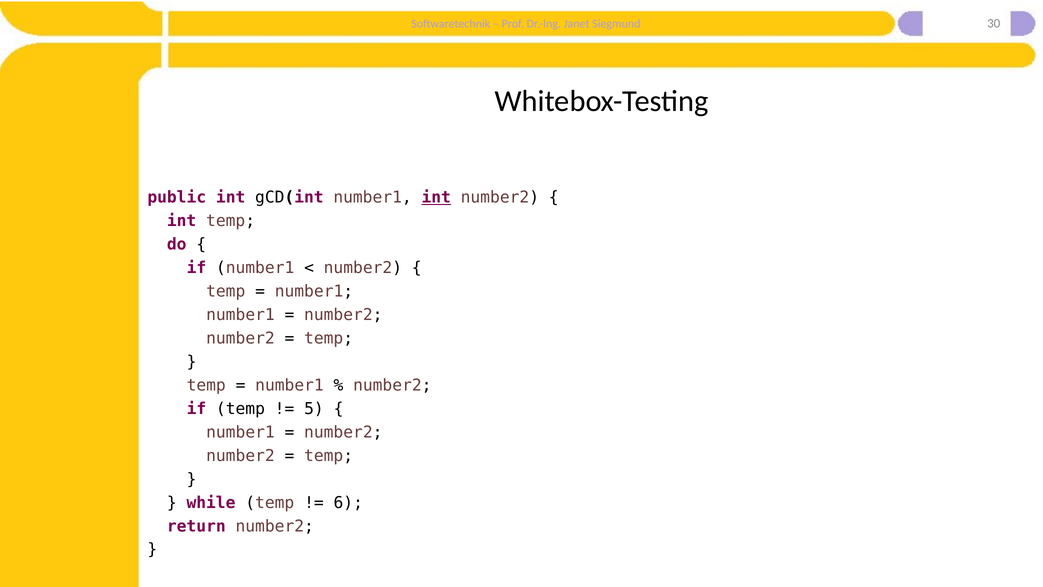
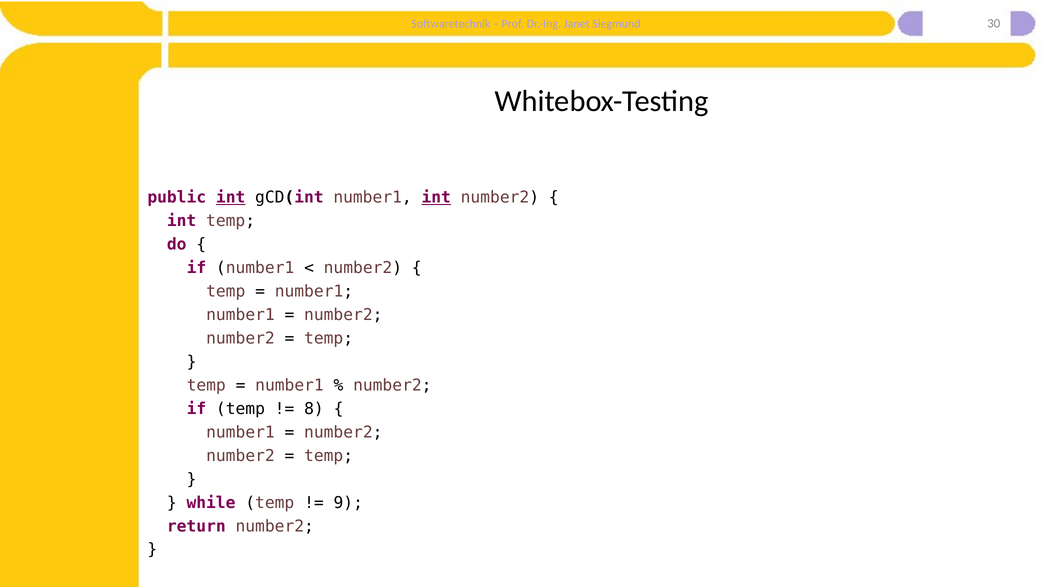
int underline: none -> present (231, 197)
5: 5 -> 8 (314, 409)
6: 6 -> 9 (348, 502)
